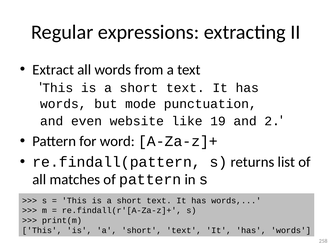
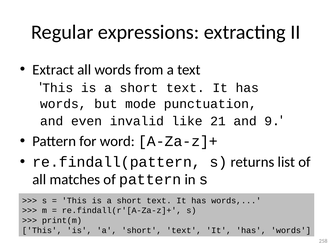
website: website -> invalid (137, 121)
19: 19 -> 21 (218, 121)
2: 2 -> 9 (272, 121)
